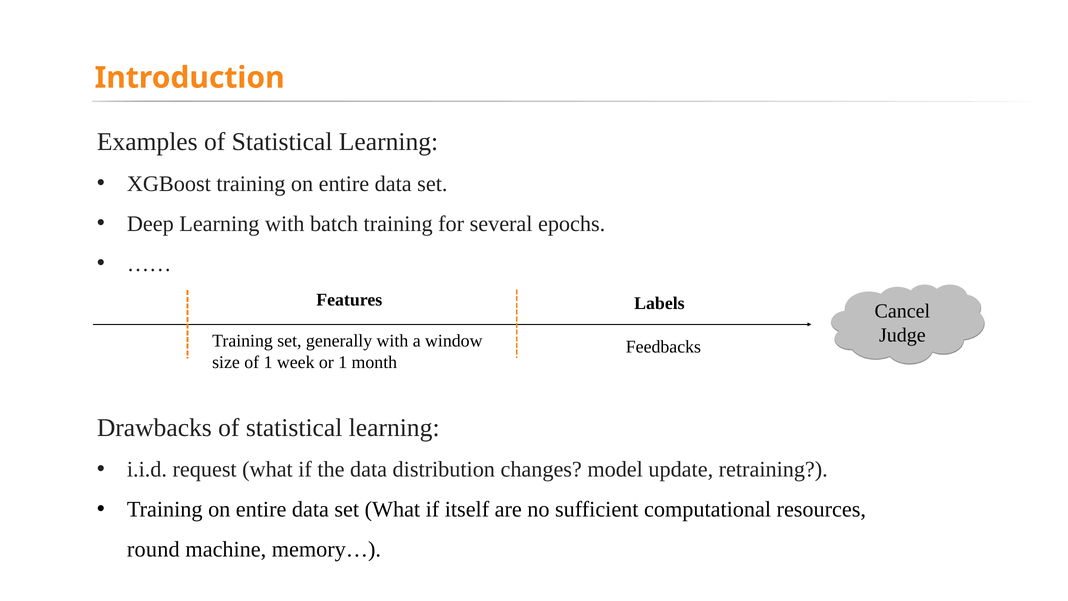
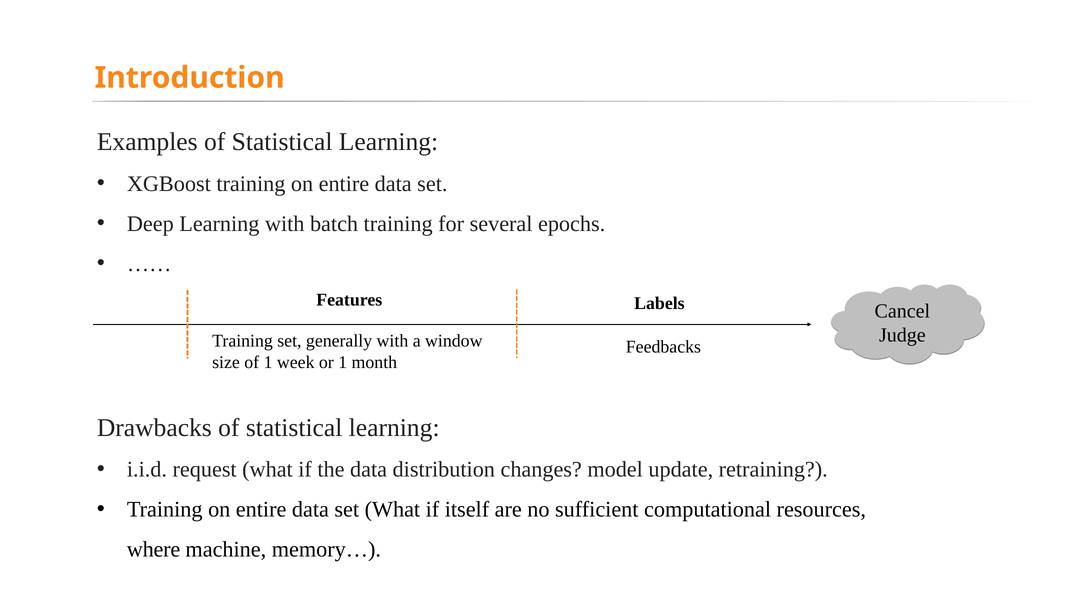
round: round -> where (154, 549)
